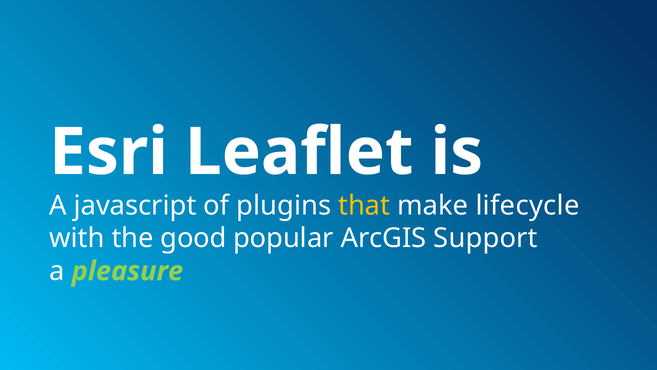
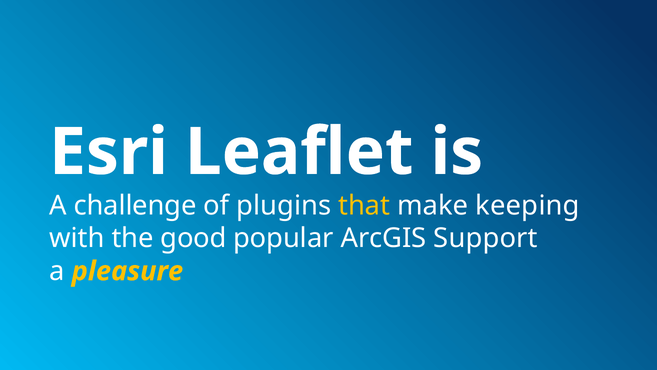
javascript: javascript -> challenge (135, 205)
lifecycle: lifecycle -> keeping (528, 205)
pleasure colour: light green -> yellow (127, 271)
